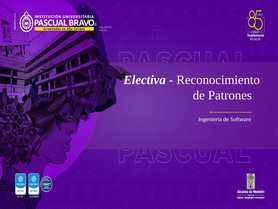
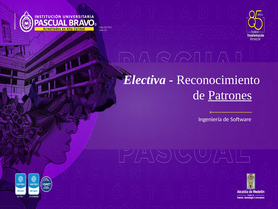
Patrones underline: none -> present (230, 95)
